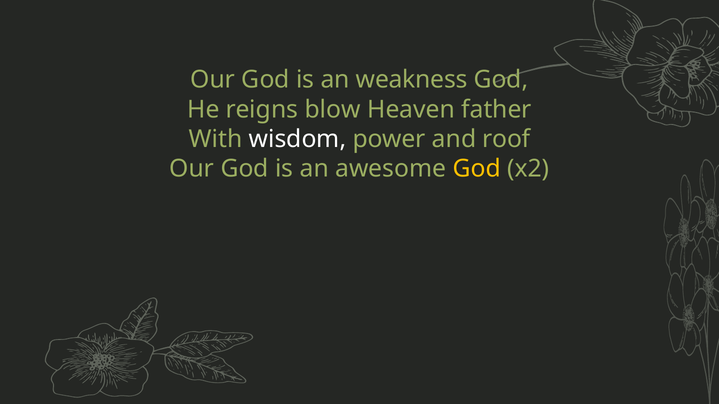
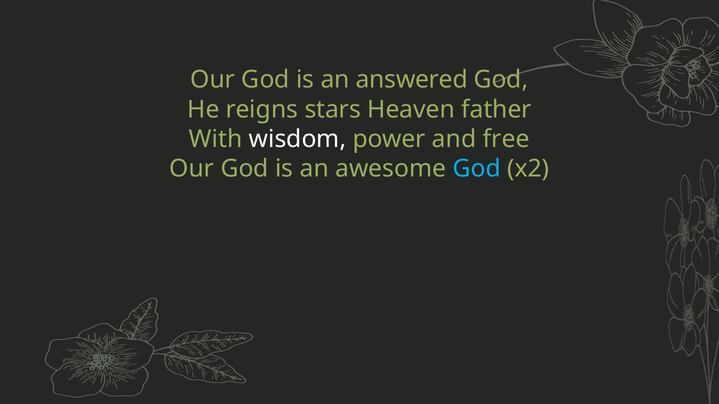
weakness: weakness -> answered (412, 80)
blow: blow -> stars (333, 110)
roof: roof -> free (506, 139)
God colour: yellow -> light blue (477, 169)
